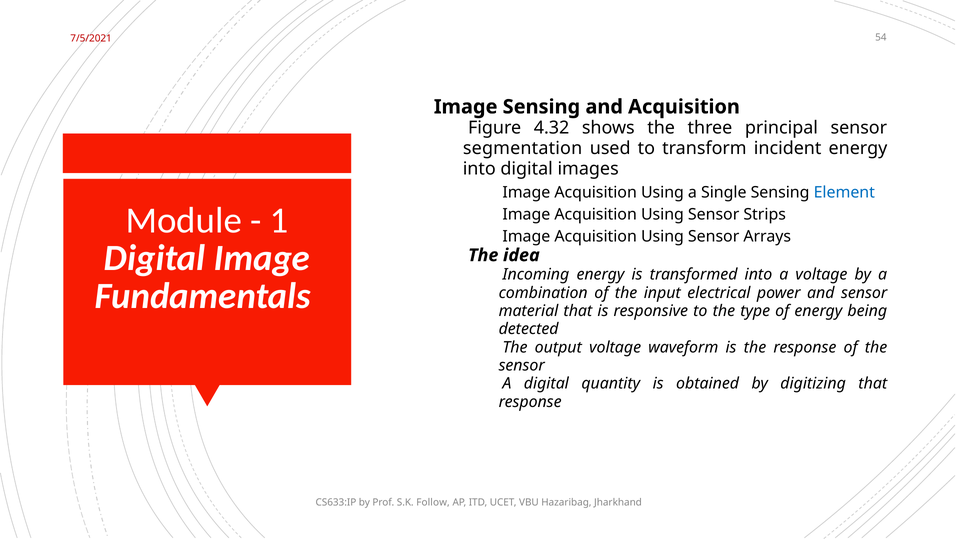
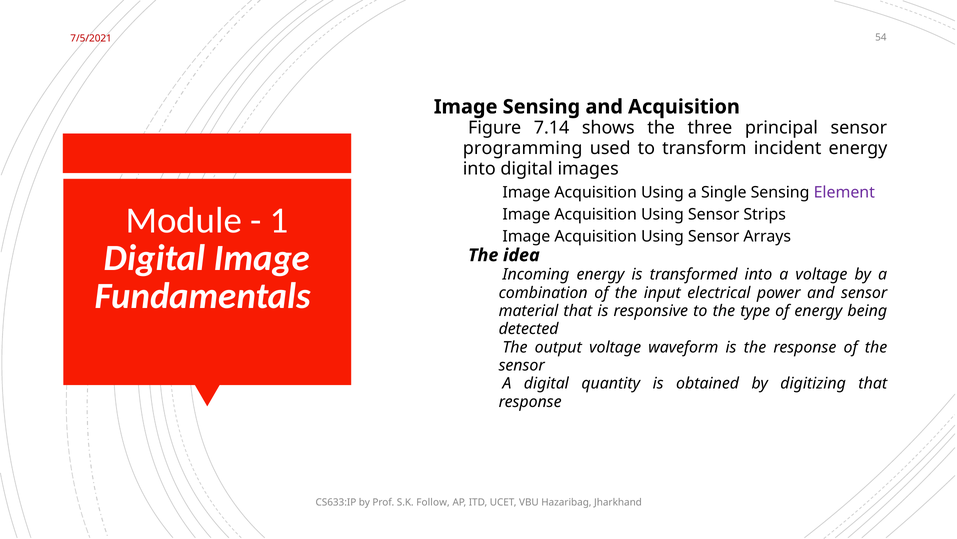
4.32: 4.32 -> 7.14 (552, 128)
segmentation: segmentation -> programming (523, 148)
Element colour: blue -> purple (844, 192)
